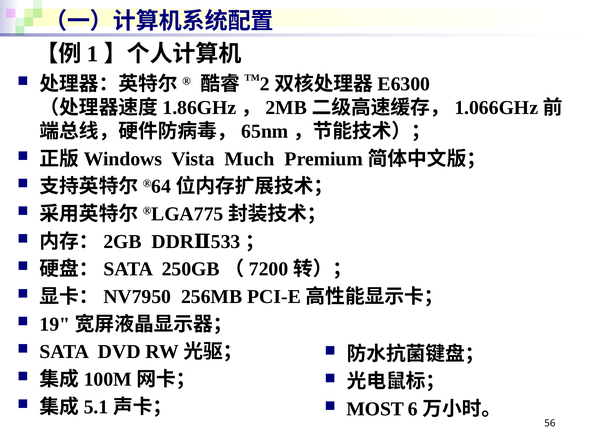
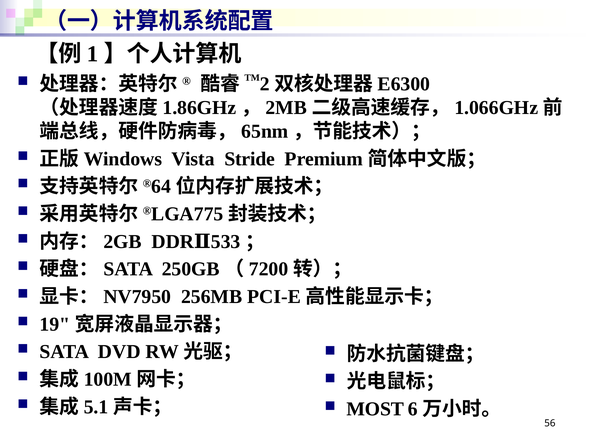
Much: Much -> Stride (250, 159)
